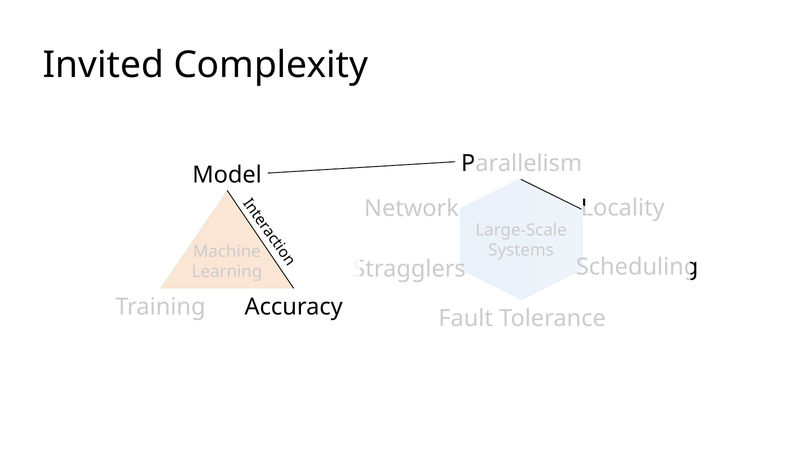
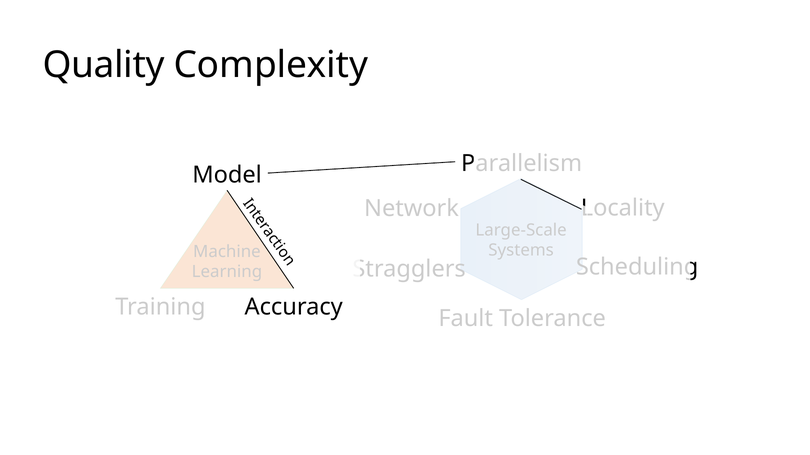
Invited: Invited -> Quality (104, 65)
